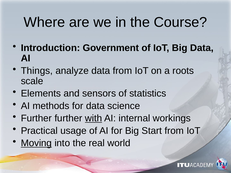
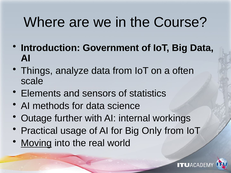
roots: roots -> often (183, 71)
Further: Further -> Outage (36, 118)
with underline: present -> none (94, 118)
Start: Start -> Only (152, 131)
